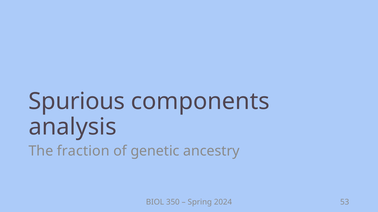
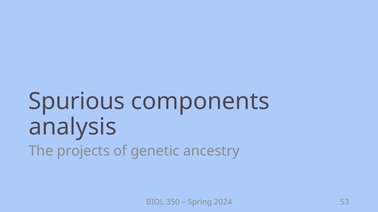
fraction: fraction -> projects (83, 151)
